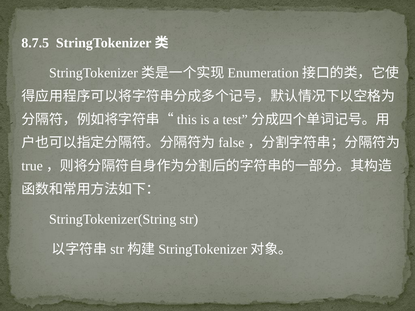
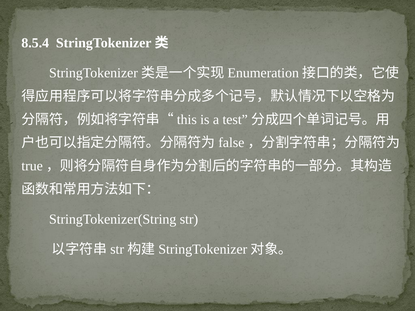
8.7.5: 8.7.5 -> 8.5.4 (35, 43)
